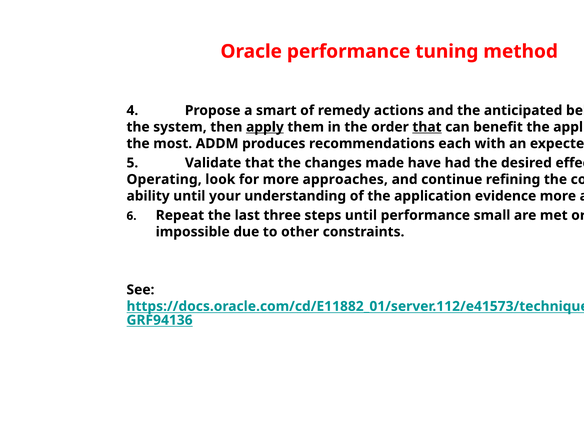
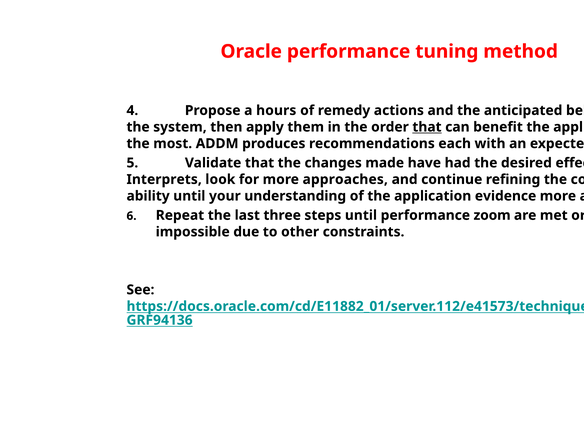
smart: smart -> hours (276, 110)
apply underline: present -> none (265, 127)
Operating: Operating -> Interprets (164, 179)
small: small -> zoom (492, 215)
